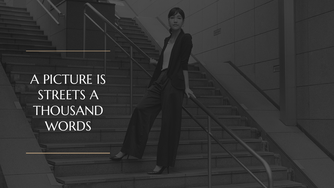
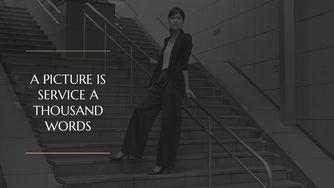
STREETS: STREETS -> SERVICE (62, 95)
